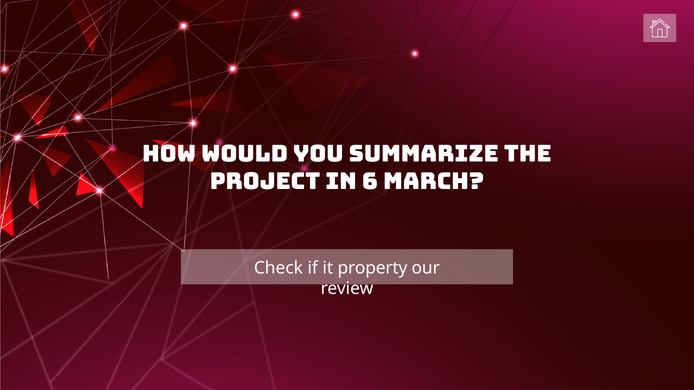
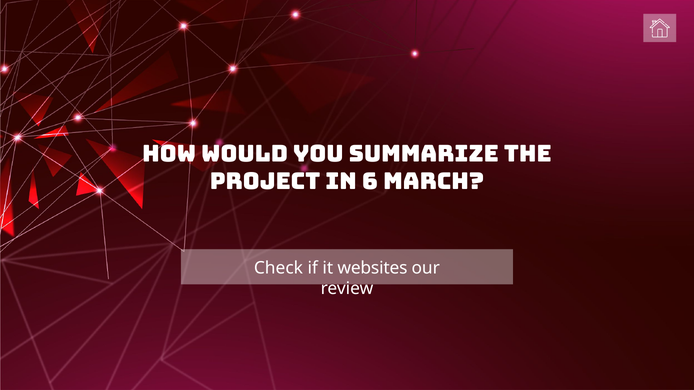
property: property -> websites (372, 268)
